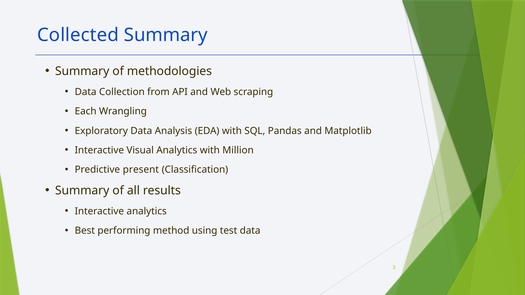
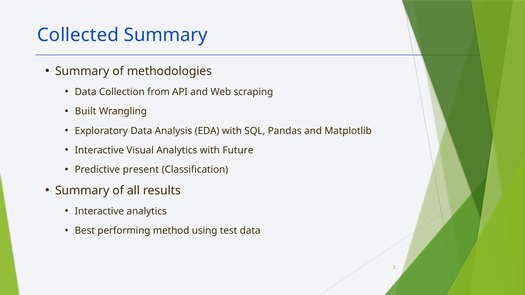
Each: Each -> Built (86, 111)
Million: Million -> Future (238, 150)
